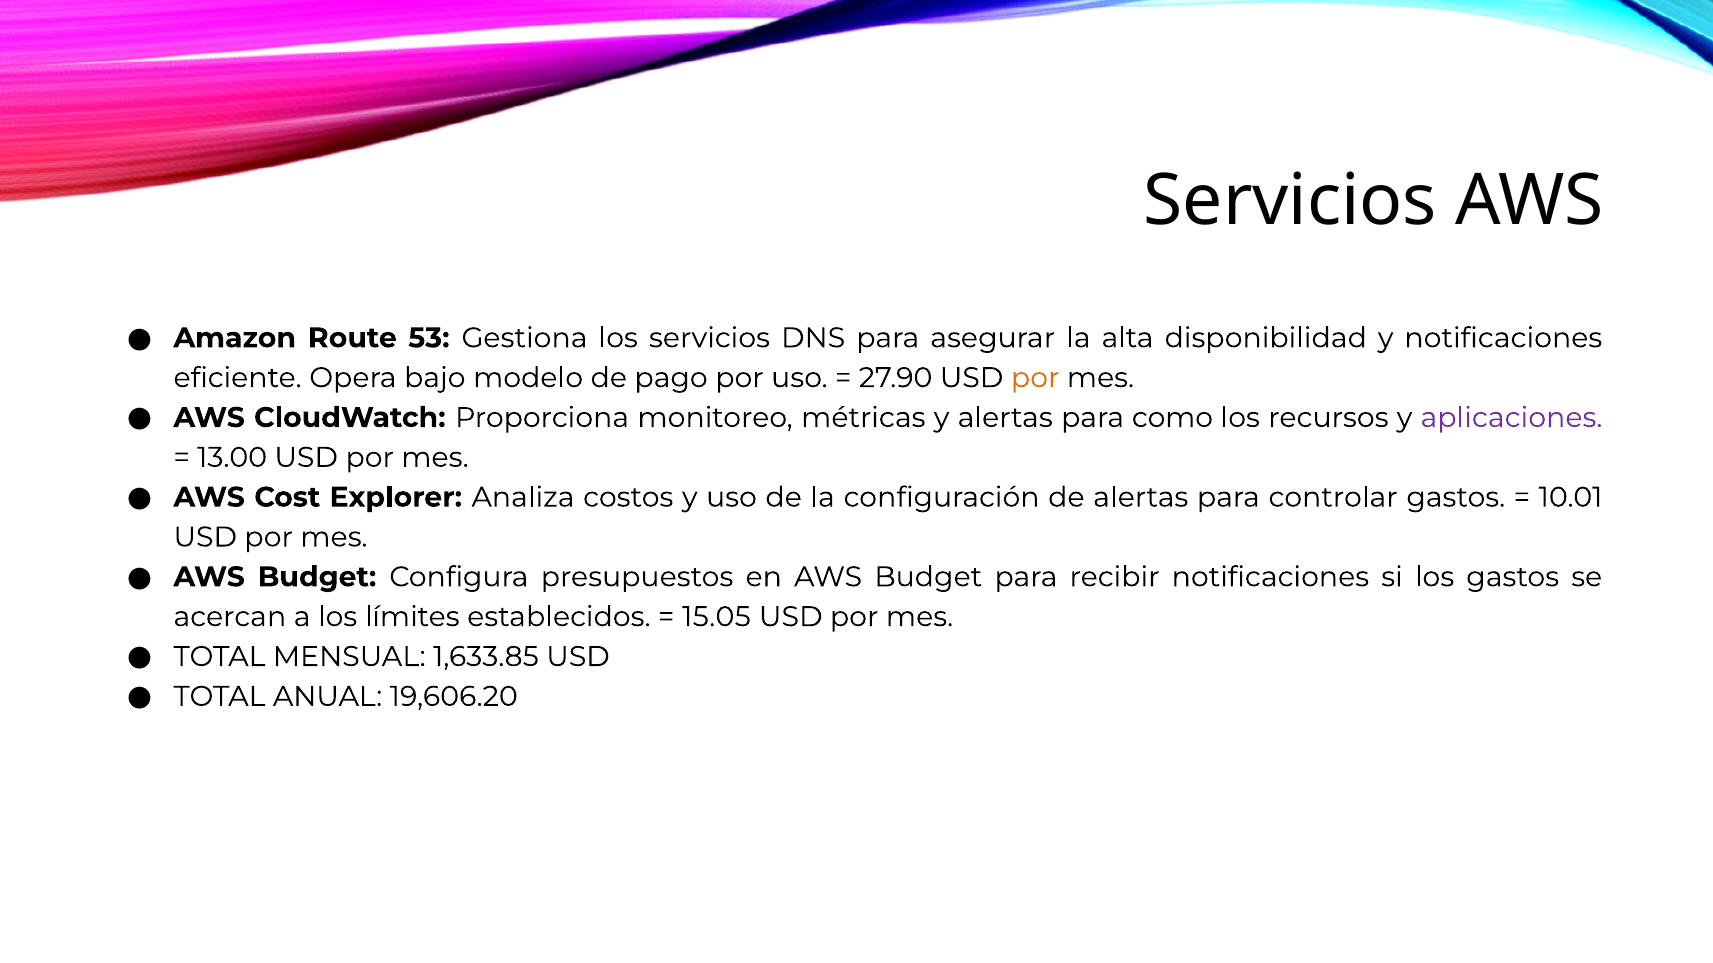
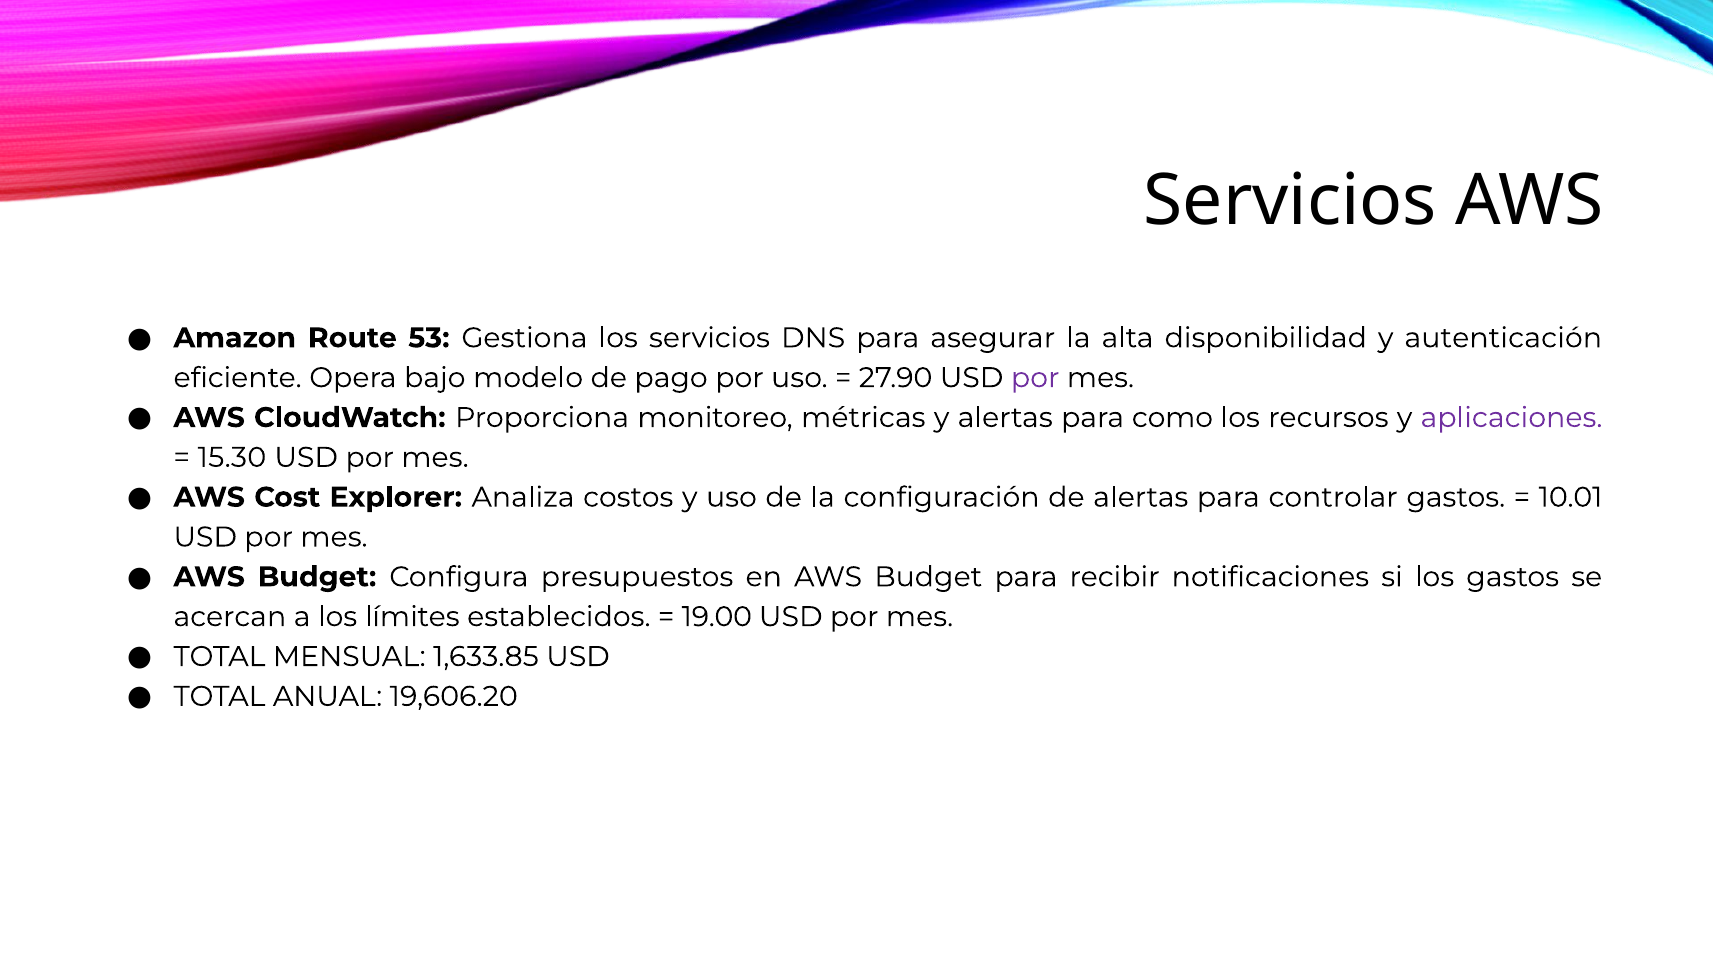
y notificaciones: notificaciones -> autenticación (1503, 338)
por colour: orange -> purple (1035, 378)
13.00: 13.00 -> 15.30 (232, 458)
15.05: 15.05 -> 19.00 (717, 617)
